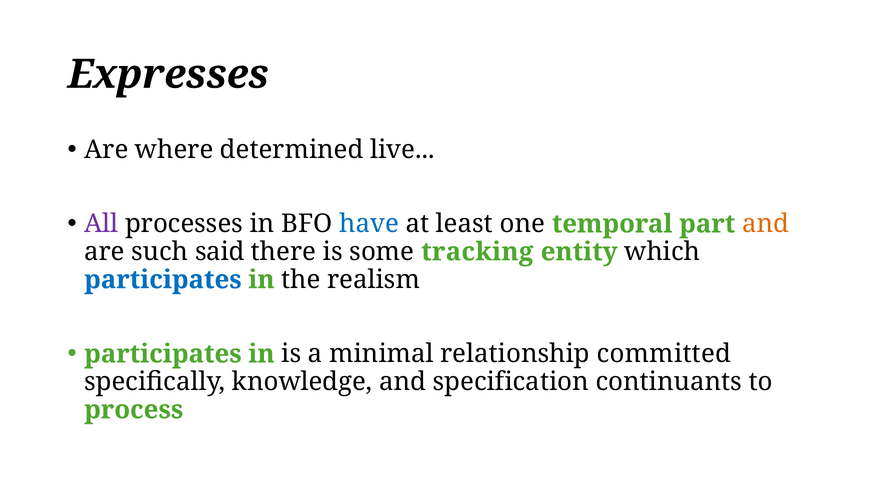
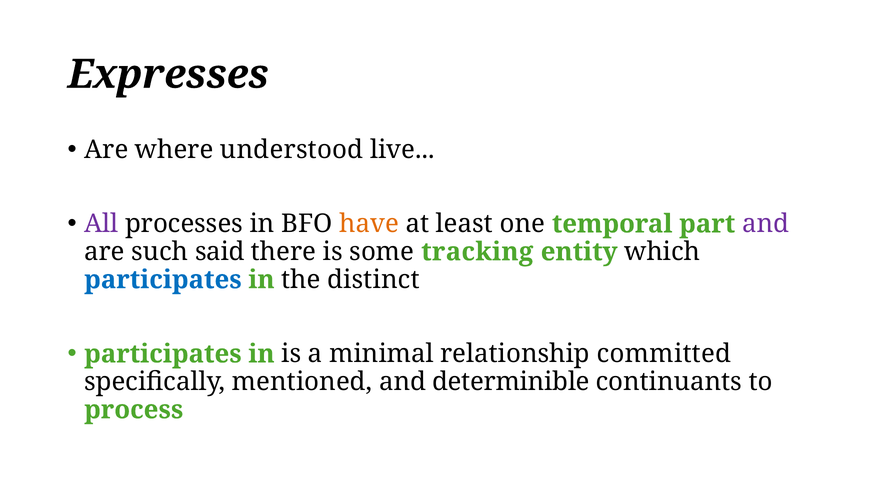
determined: determined -> understood (292, 150)
have colour: blue -> orange (369, 224)
and colour: orange -> purple (766, 224)
realism: realism -> distinct (374, 280)
knowledge: knowledge -> mentioned (302, 382)
specification: specification -> determinible (511, 382)
